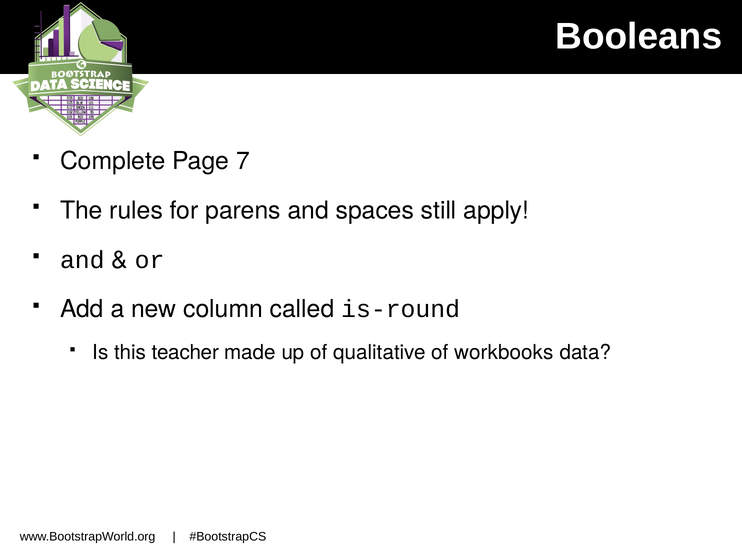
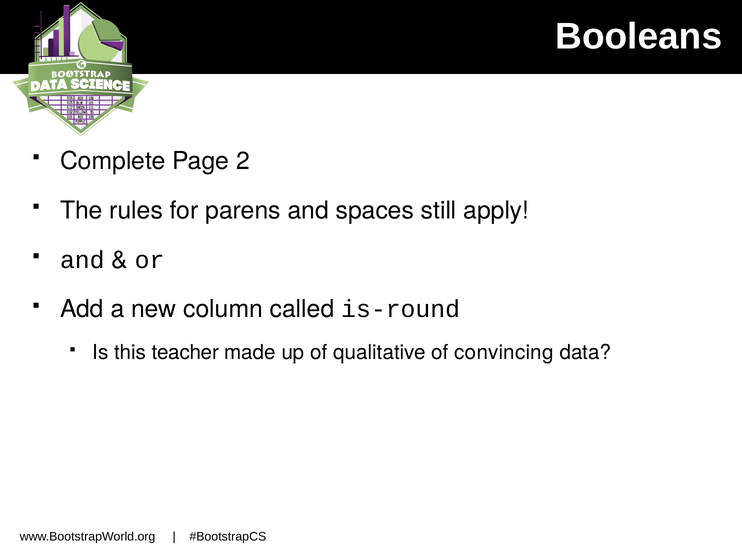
7: 7 -> 2 (243, 161)
workbooks: workbooks -> convincing (504, 353)
